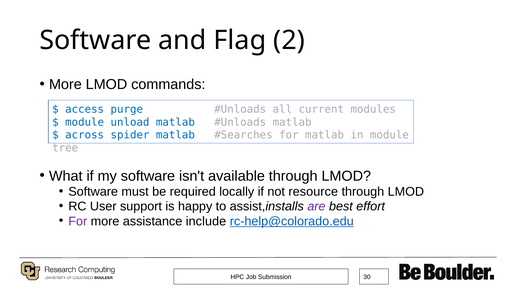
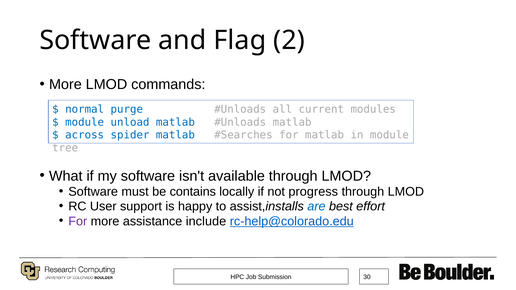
access: access -> normal (85, 109)
required: required -> contains (193, 192)
resource: resource -> progress (313, 192)
are colour: purple -> blue (316, 207)
